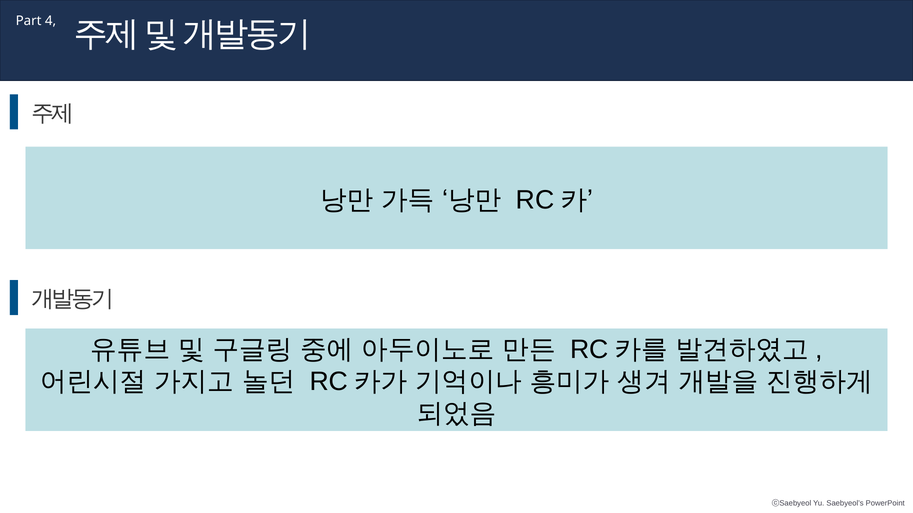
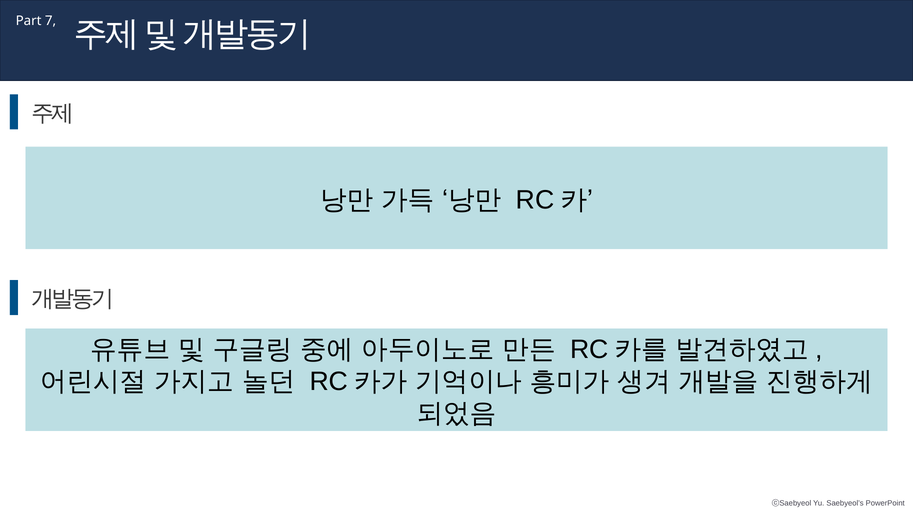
4: 4 -> 7 (51, 21)
